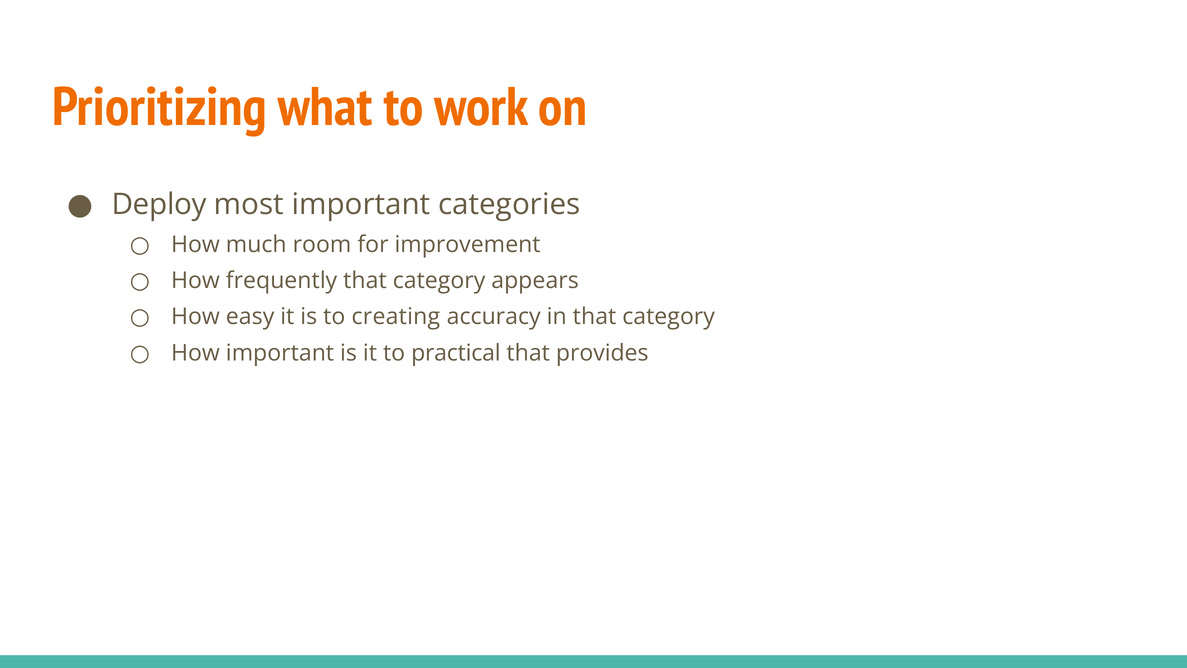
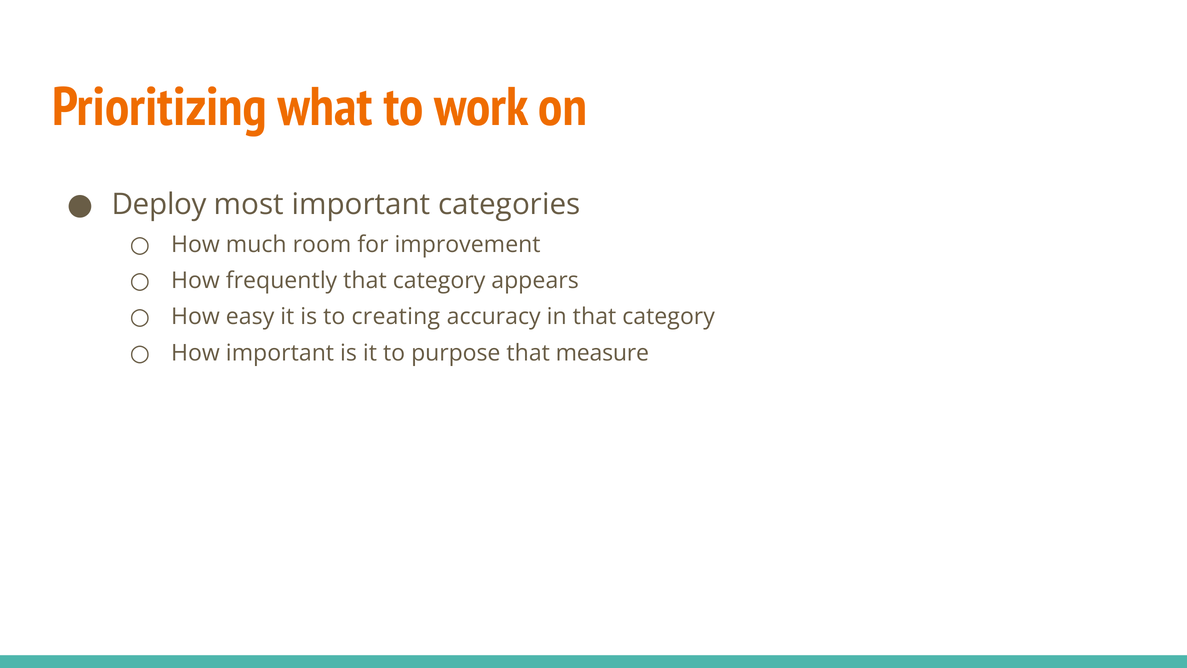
practical: practical -> purpose (456, 353)
provides: provides -> measure (602, 353)
